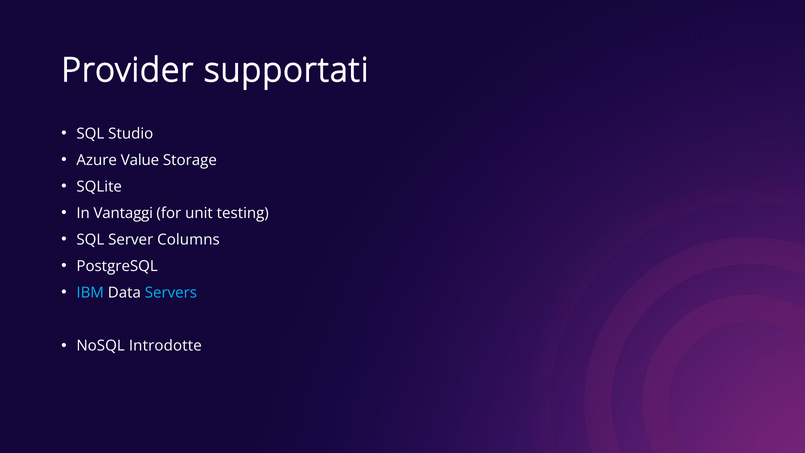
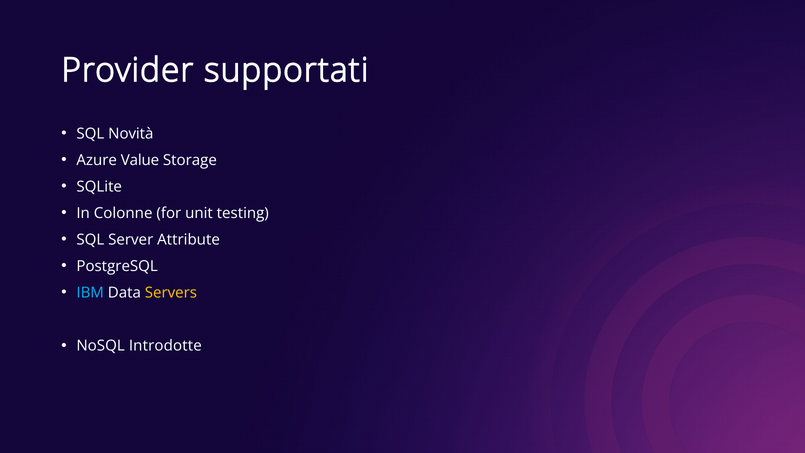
Studio: Studio -> Novità (131, 134)
Vantaggi: Vantaggi -> Colonne (123, 213)
Columns: Columns -> Attribute (189, 240)
Servers colour: light blue -> yellow (171, 293)
